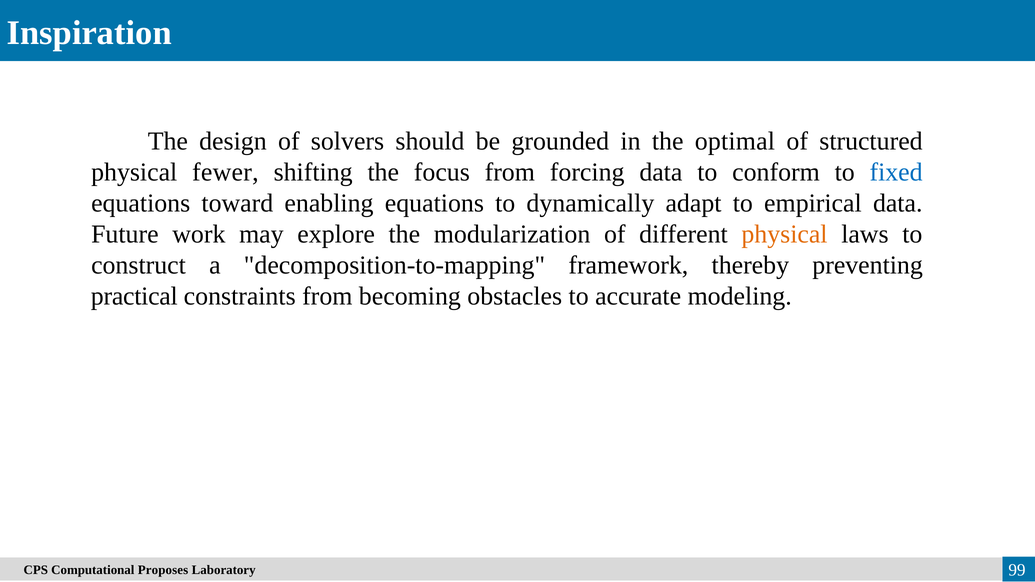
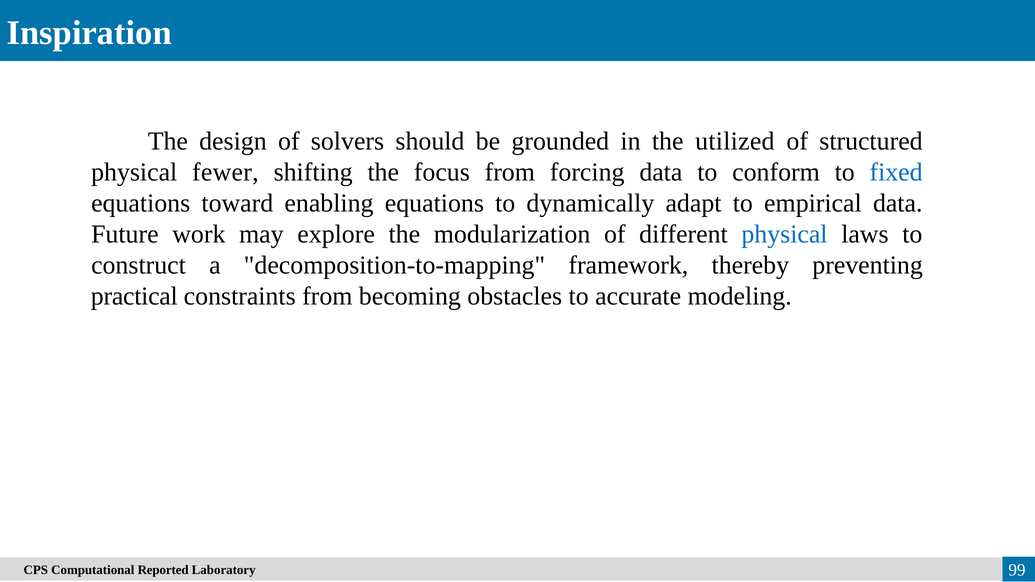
optimal: optimal -> utilized (735, 141)
physical colour: orange -> blue (784, 234)
Proposes: Proposes -> Reported (163, 570)
